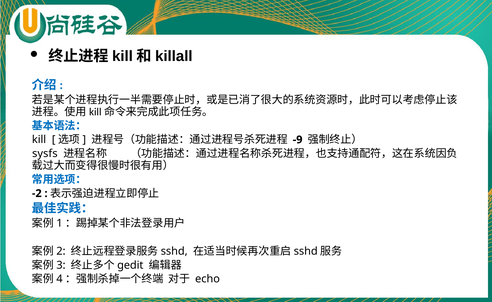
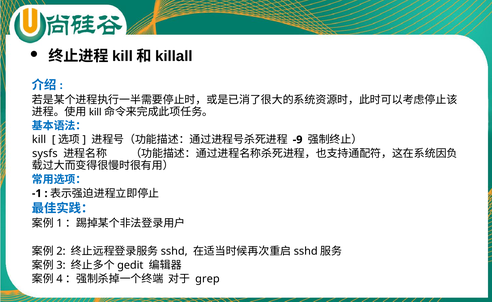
-2: -2 -> -1 (37, 194)
echo: echo -> grep (207, 279)
